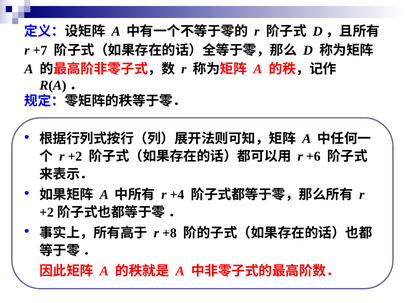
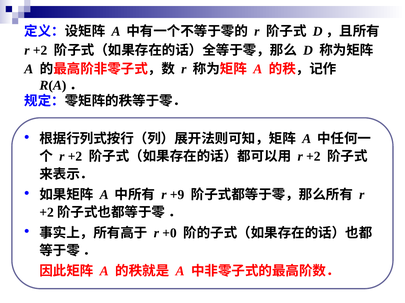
+7: +7 -> +2 (40, 50)
+6: +6 -> +2 (313, 157)
+4: +4 -> +9 (177, 195)
+8: +8 -> +0 (169, 234)
